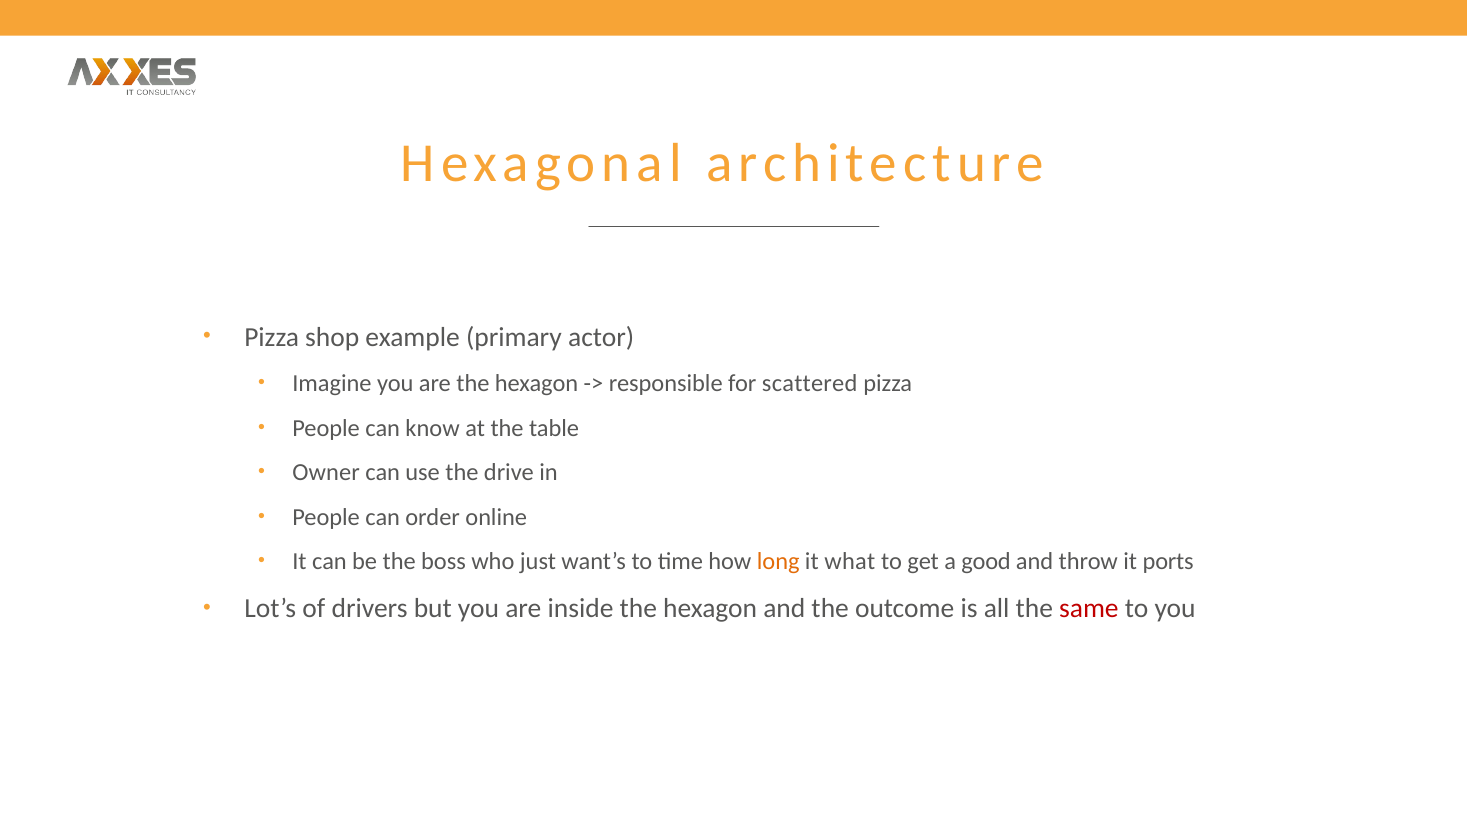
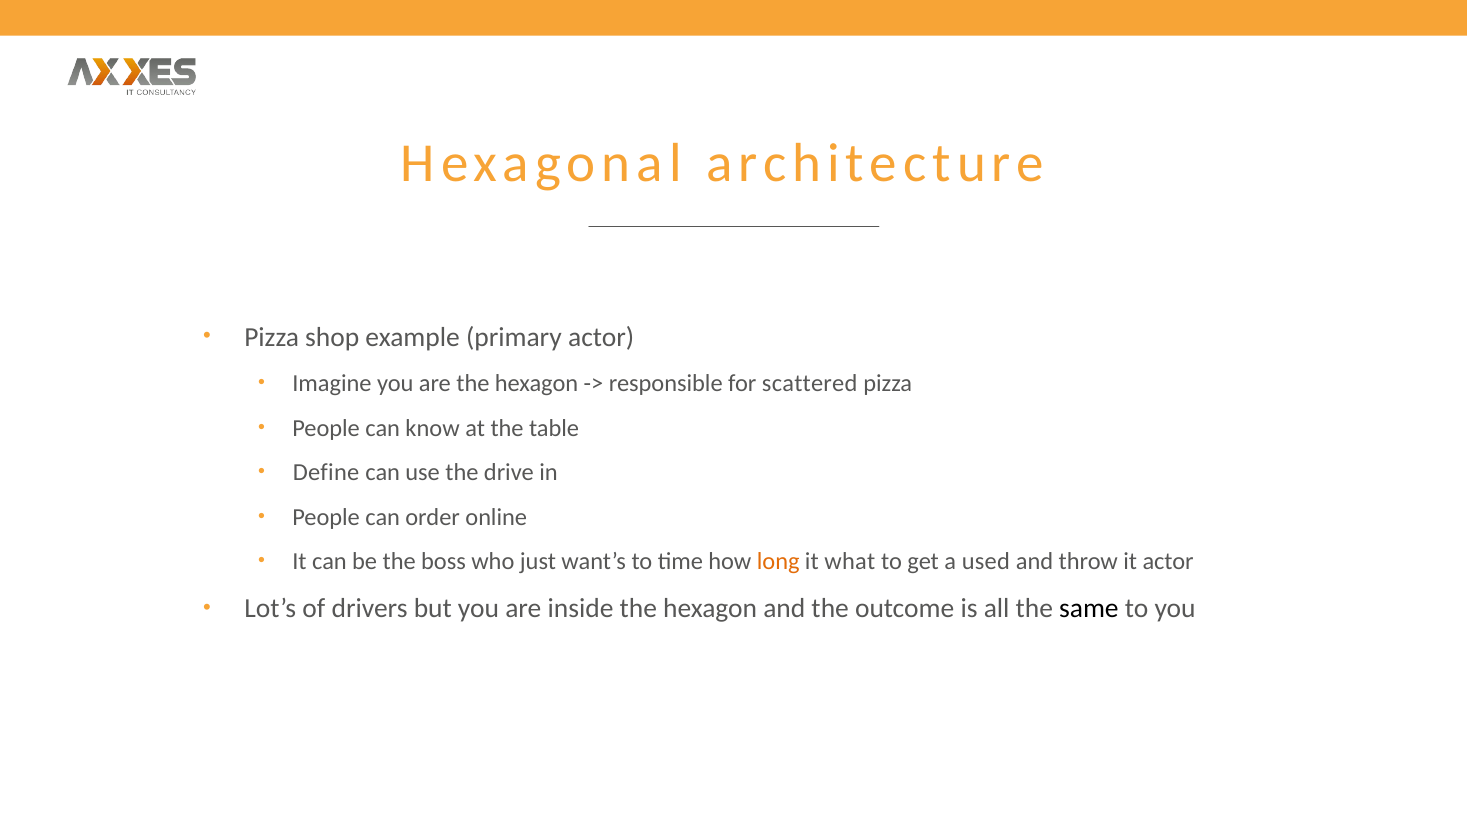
Owner: Owner -> Define (326, 473)
good: good -> used (986, 562)
it ports: ports -> actor (1168, 562)
same colour: red -> black (1089, 609)
